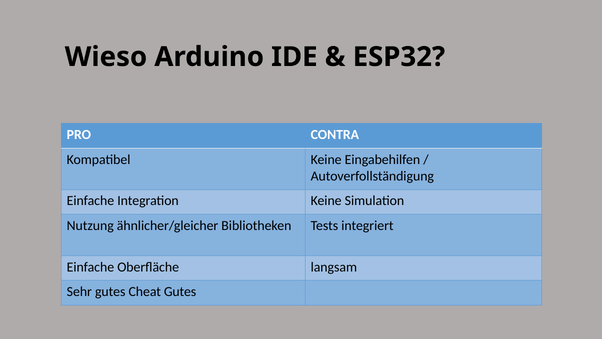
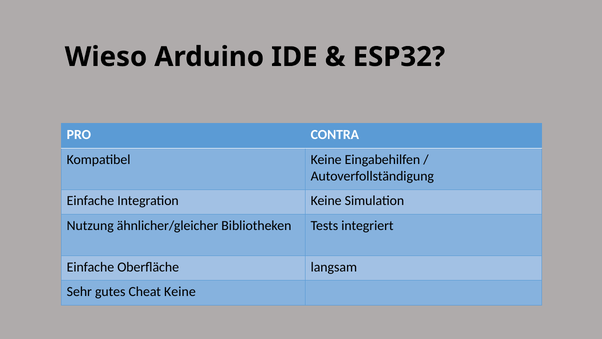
Cheat Gutes: Gutes -> Keine (180, 291)
